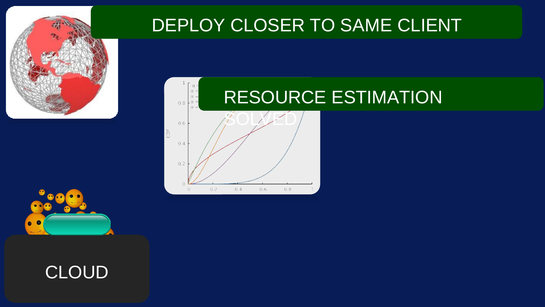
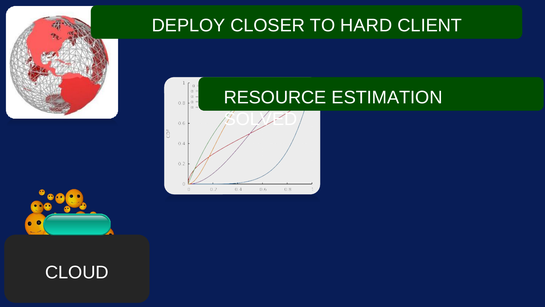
SAME: SAME -> HARD (366, 26)
